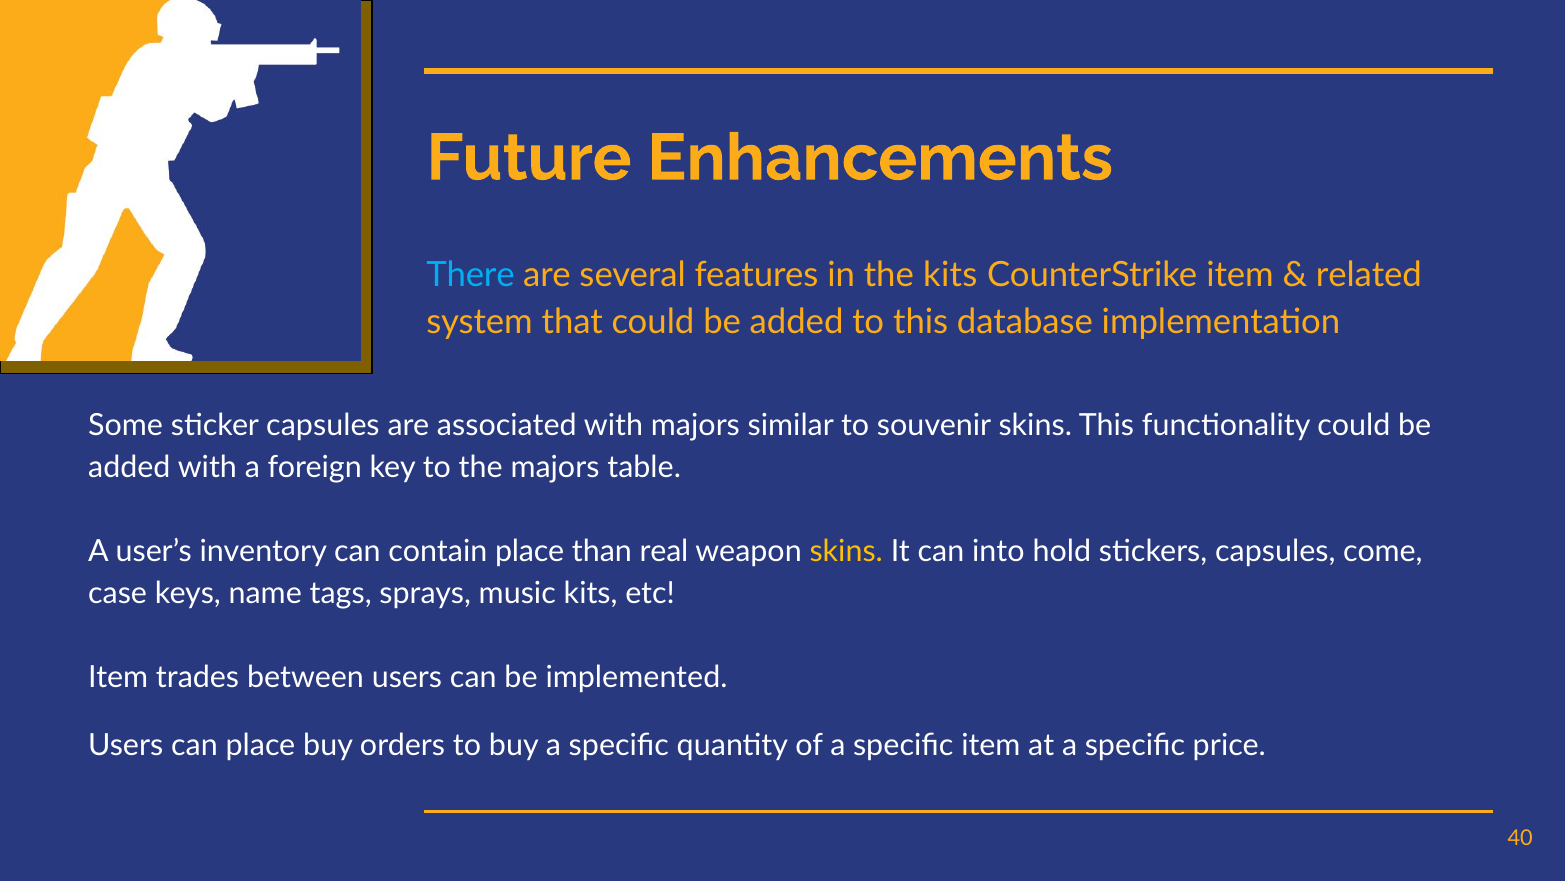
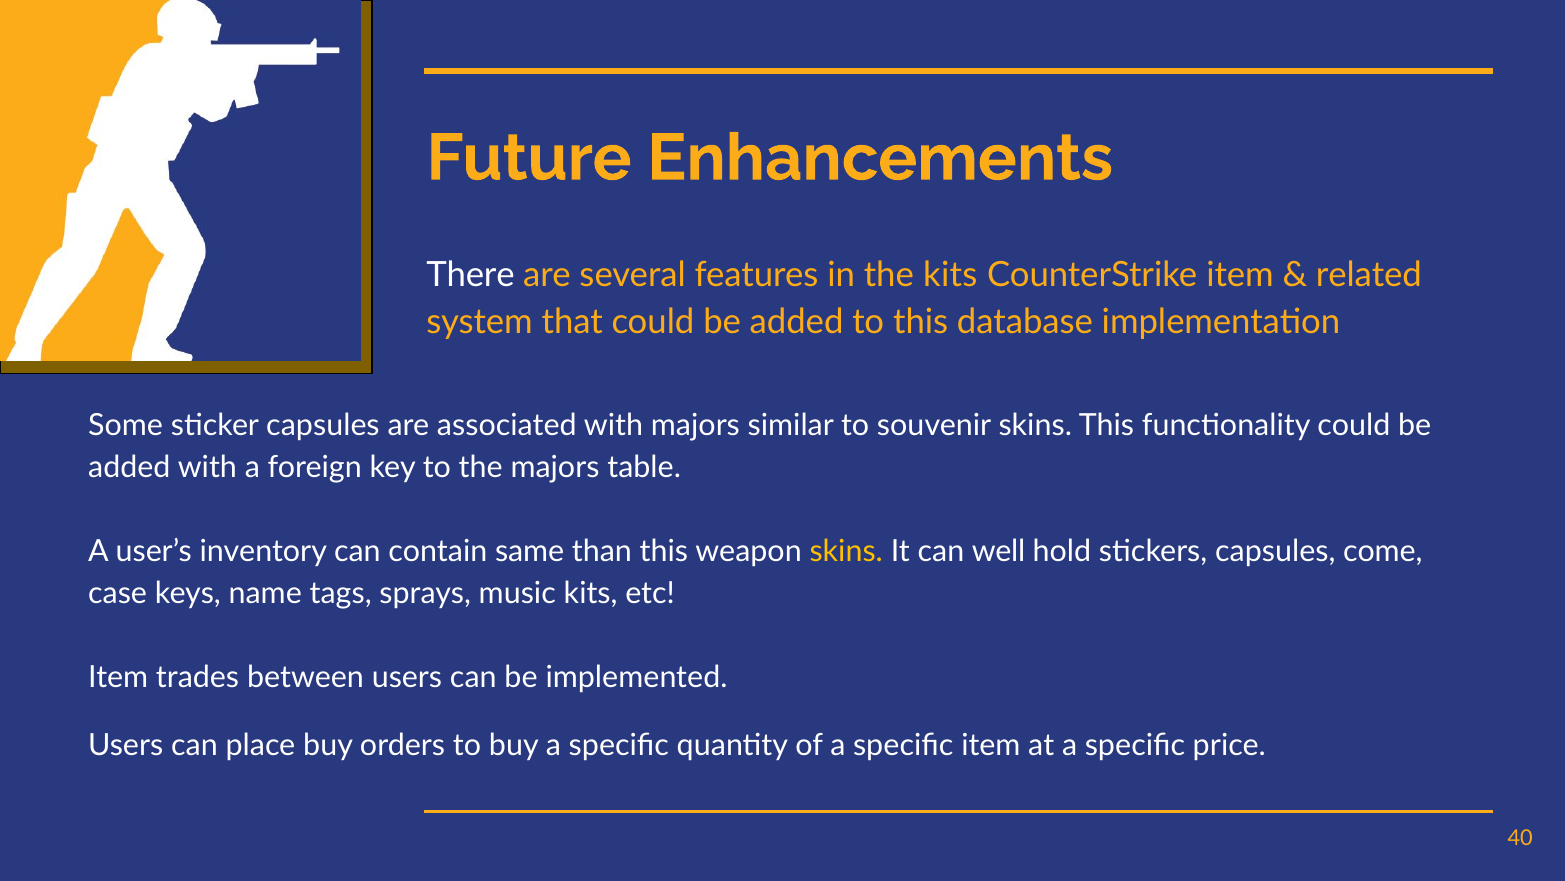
There colour: light blue -> white (471, 274)
contain place: place -> same (530, 551)
than real: real -> this (664, 551)
into: into -> well (999, 551)
